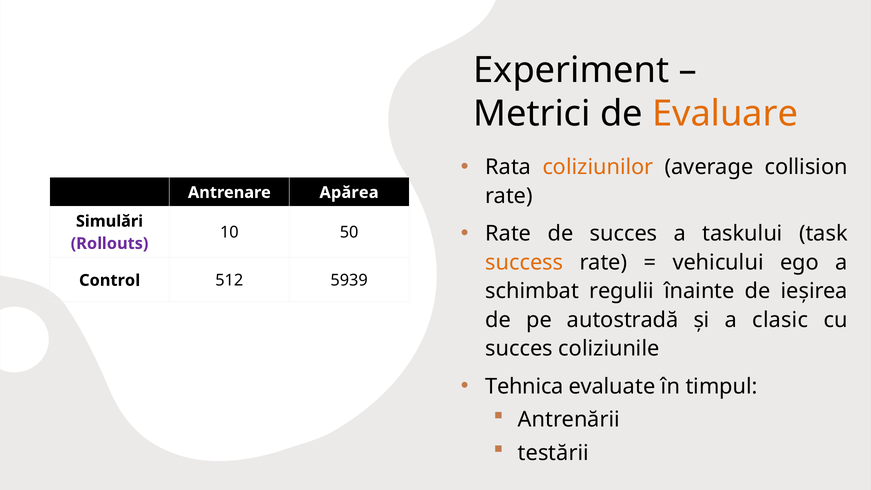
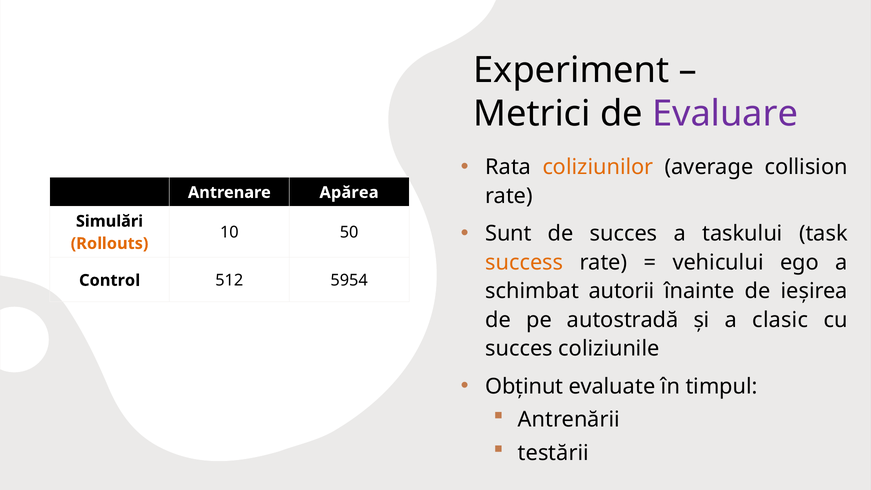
Evaluare colour: orange -> purple (725, 114)
Rate: Rate -> Sunt (508, 234)
Rollouts colour: purple -> orange (110, 243)
5939: 5939 -> 5954 (349, 280)
regulii: regulii -> autorii (622, 291)
Tehnica: Tehnica -> Obținut (524, 386)
